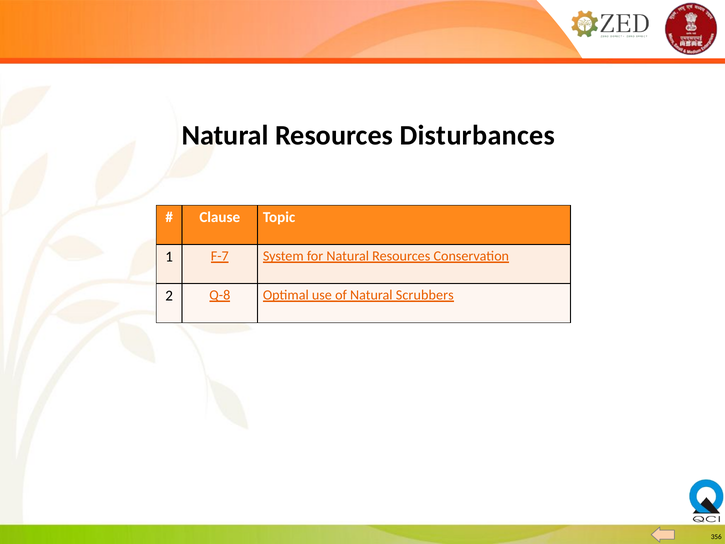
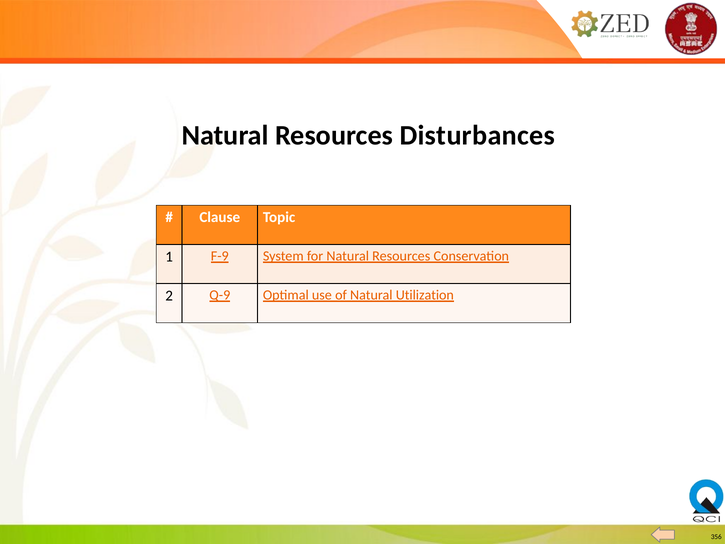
F-7: F-7 -> F-9 (220, 256)
Q-8: Q-8 -> Q-9 (220, 295)
Scrubbers: Scrubbers -> Utilization (425, 295)
